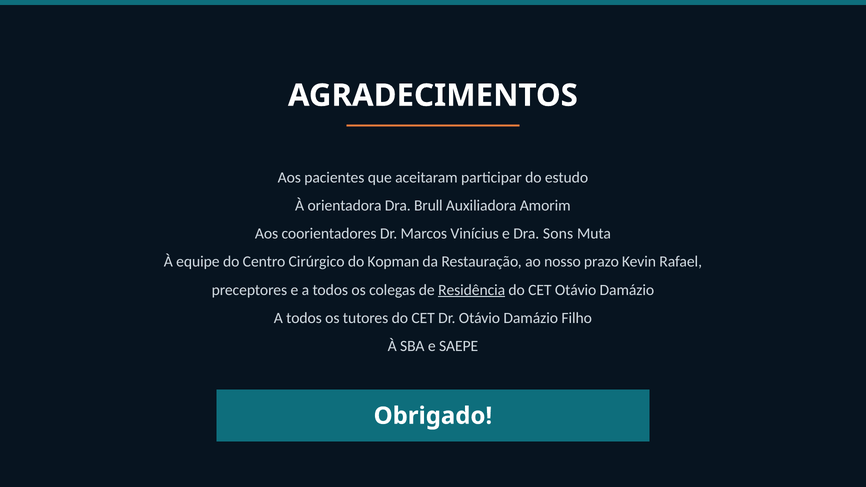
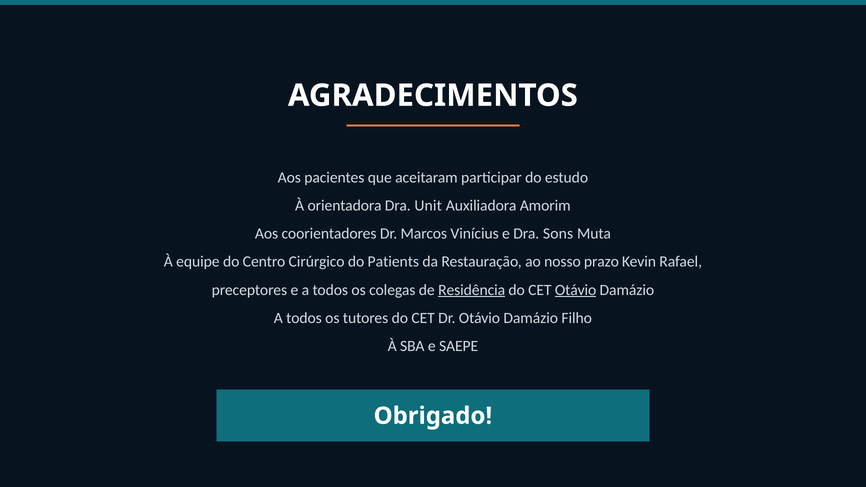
Brull: Brull -> Unit (428, 206)
Kopman: Kopman -> Patients (393, 262)
Otávio underline: none -> present (576, 290)
